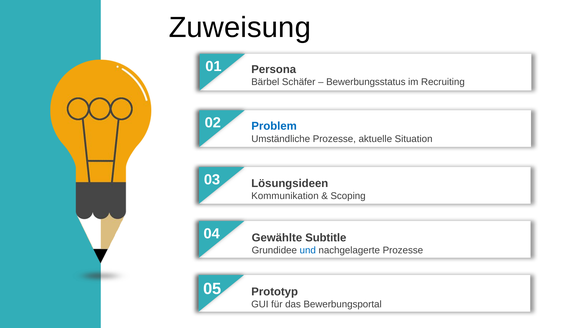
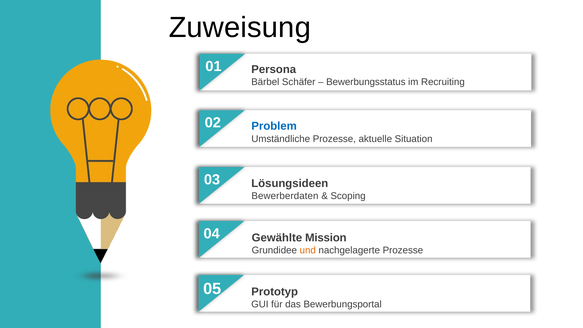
Kommunikation: Kommunikation -> Bewerberdaten (285, 196)
Subtitle: Subtitle -> Mission (326, 238)
und colour: blue -> orange (308, 250)
